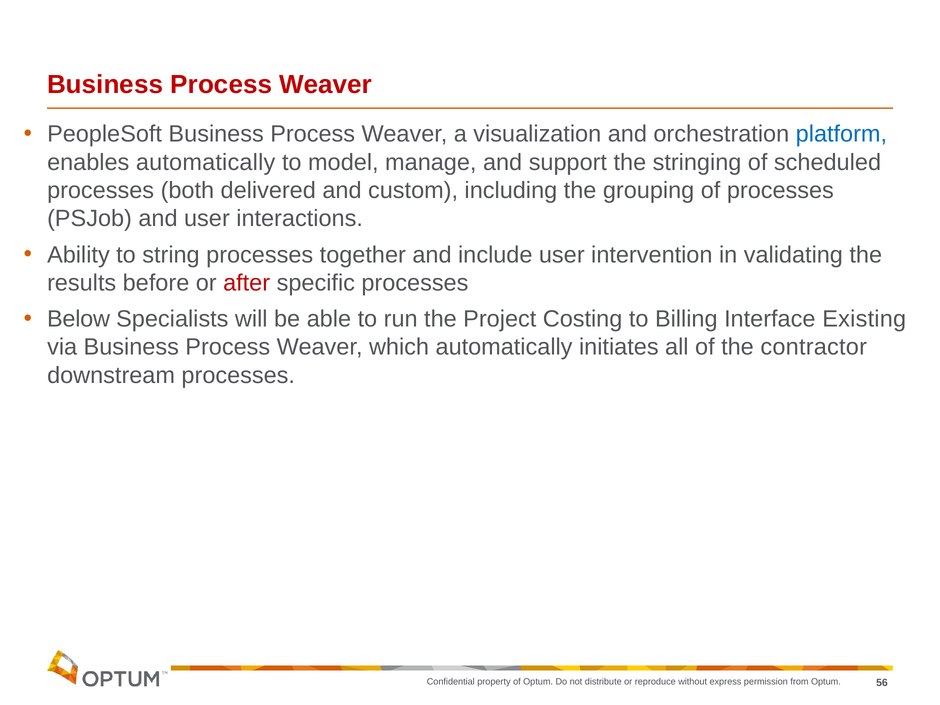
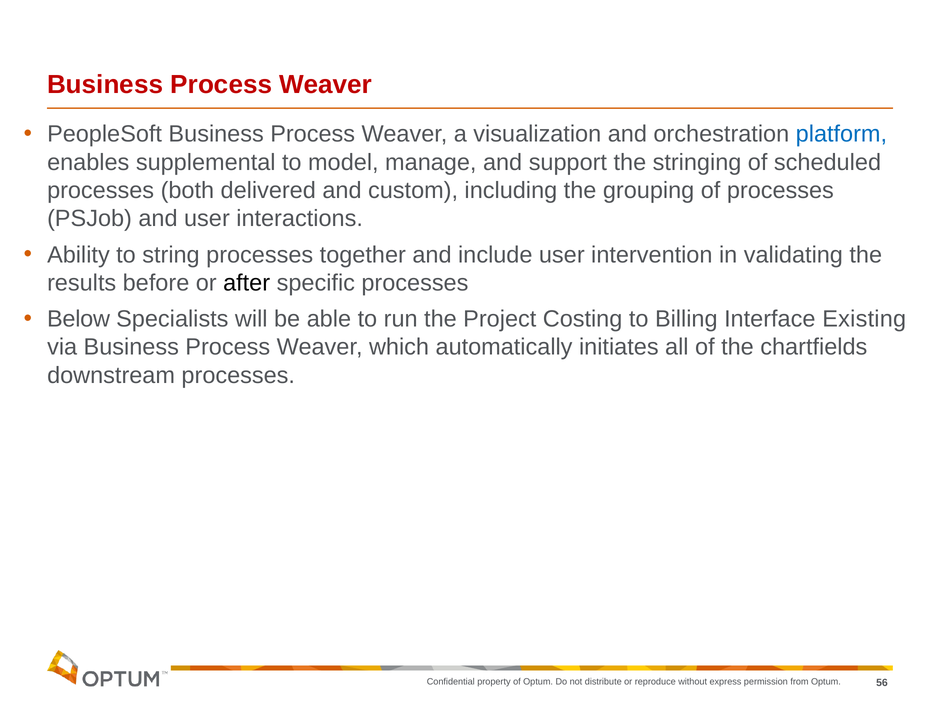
enables automatically: automatically -> supplemental (206, 162)
after colour: red -> black (247, 283)
contractor: contractor -> chartfields (814, 347)
